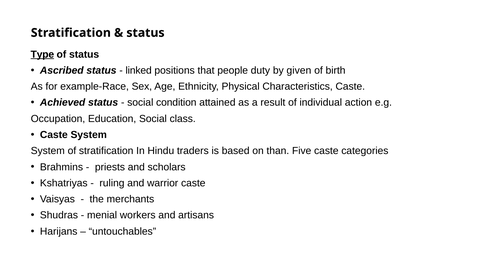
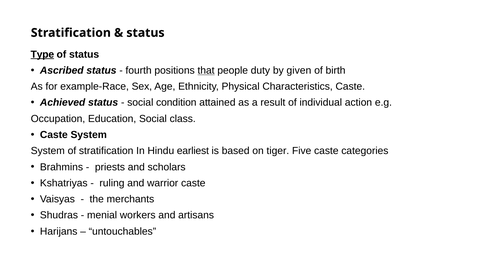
linked: linked -> fourth (139, 70)
that underline: none -> present (206, 70)
traders: traders -> earliest (193, 151)
than: than -> tiger (278, 151)
